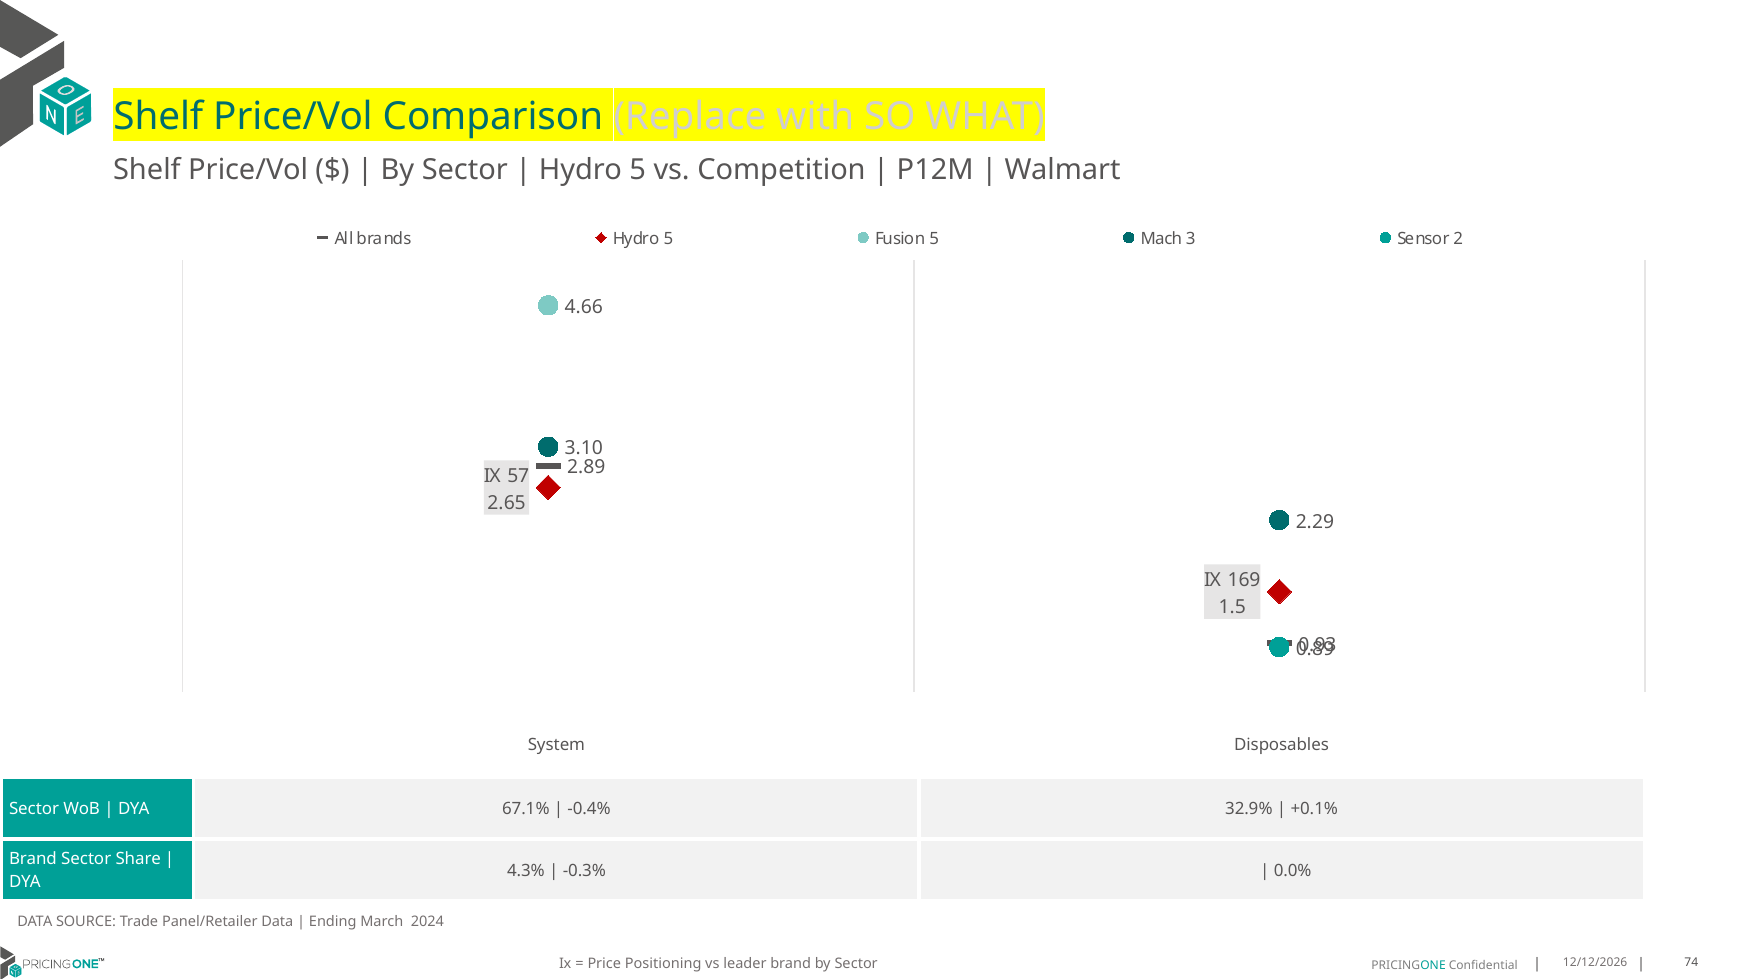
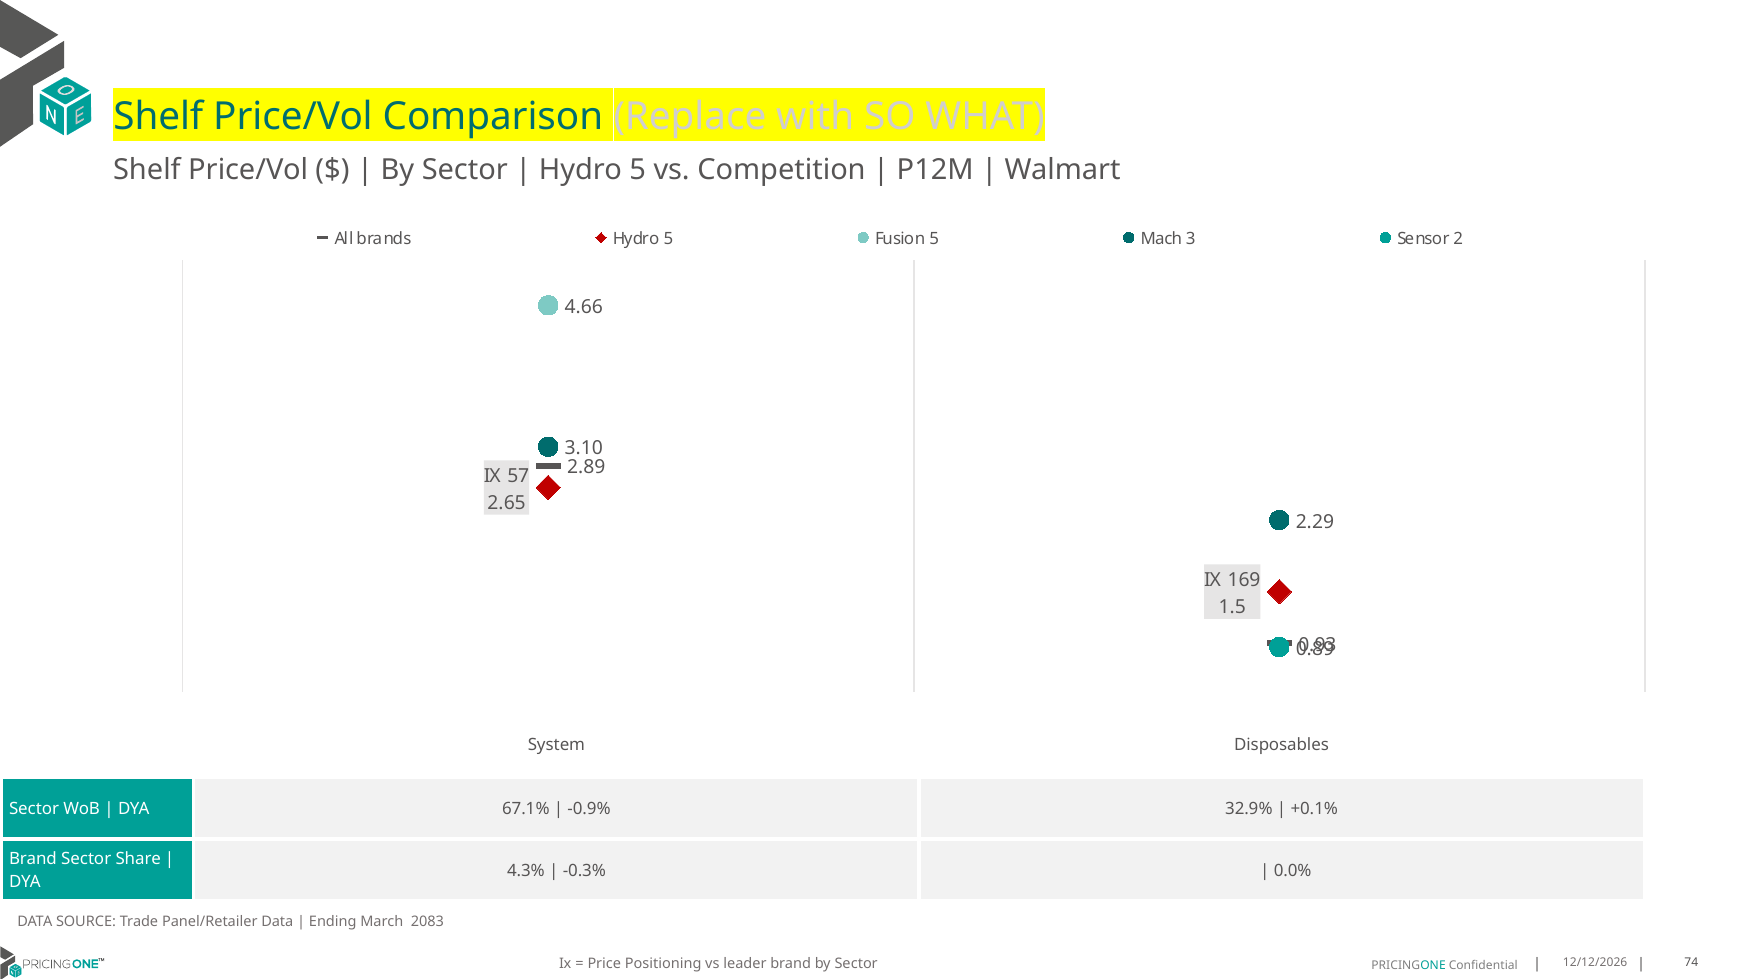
-0.4%: -0.4% -> -0.9% (589, 809)
2024: 2024 -> 2083 (427, 922)
